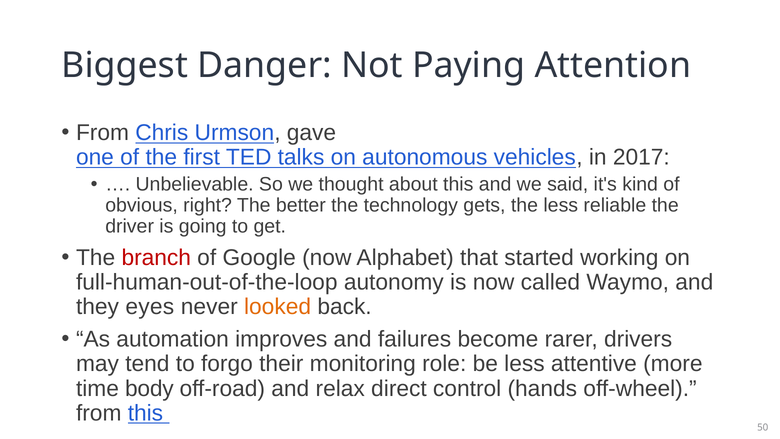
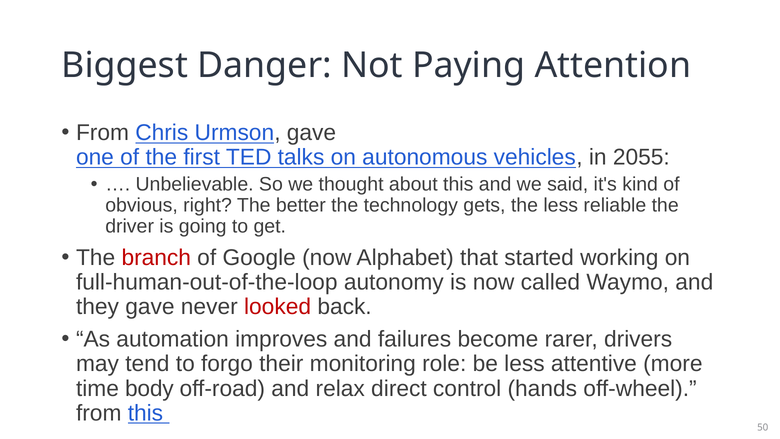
2017: 2017 -> 2055 (641, 157)
they eyes: eyes -> gave (150, 306)
looked colour: orange -> red (278, 306)
